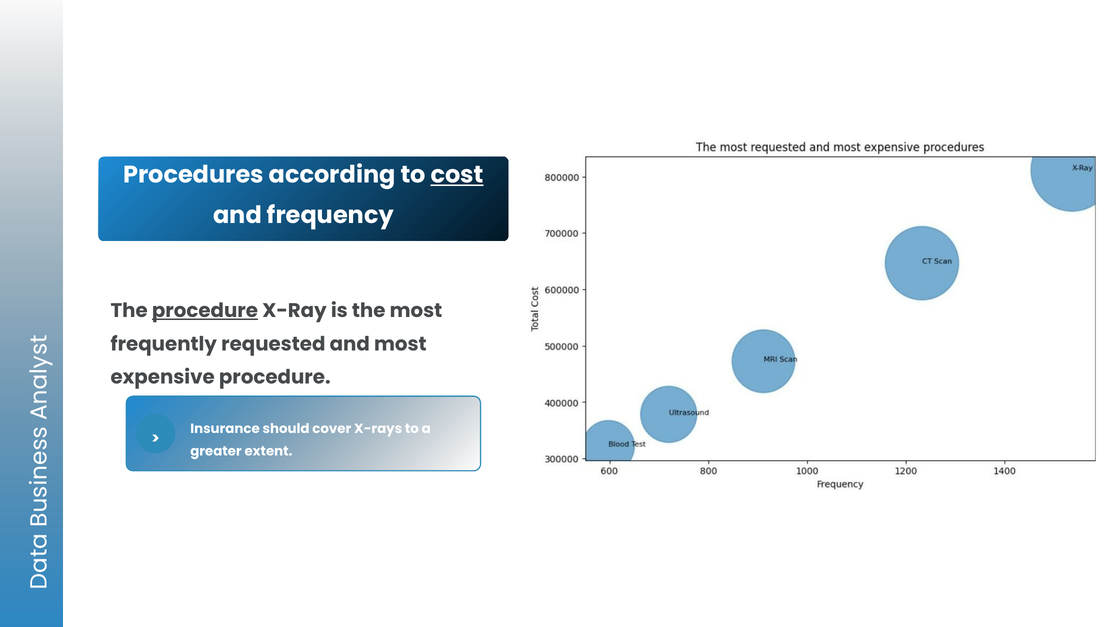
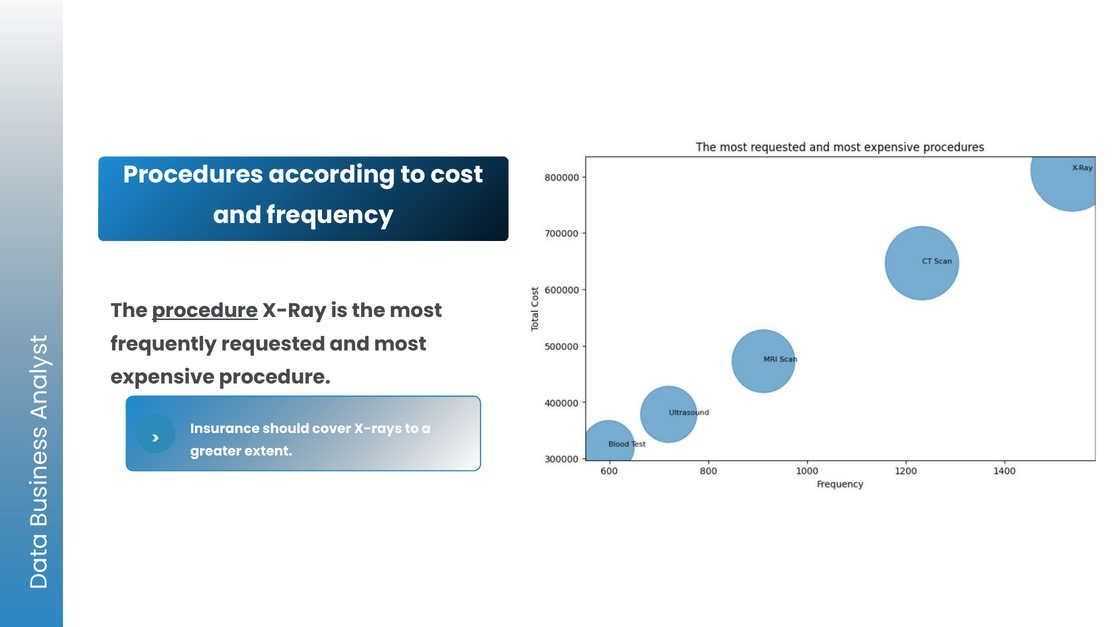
cost underline: present -> none (457, 175)
